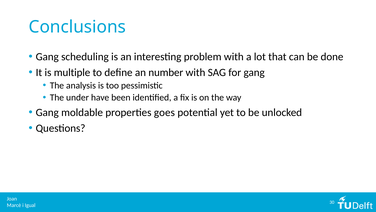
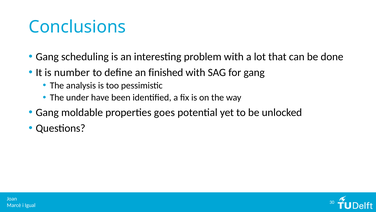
multiple: multiple -> number (72, 72)
number: number -> finished (166, 72)
